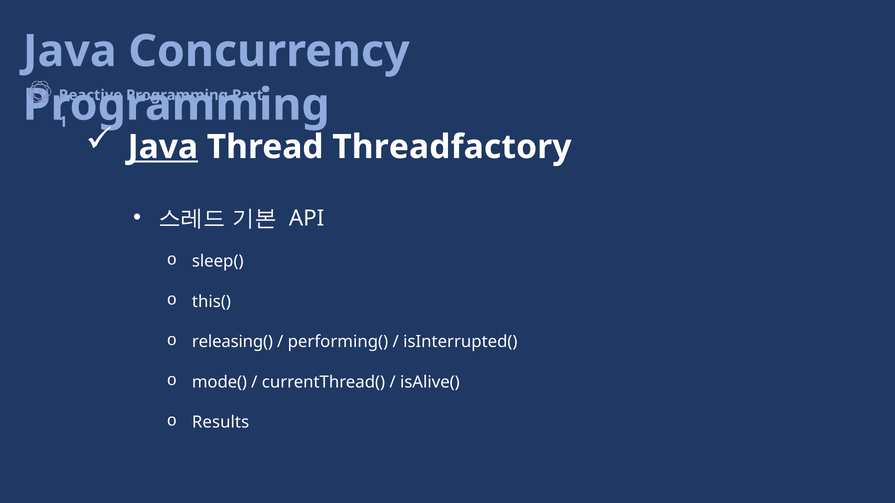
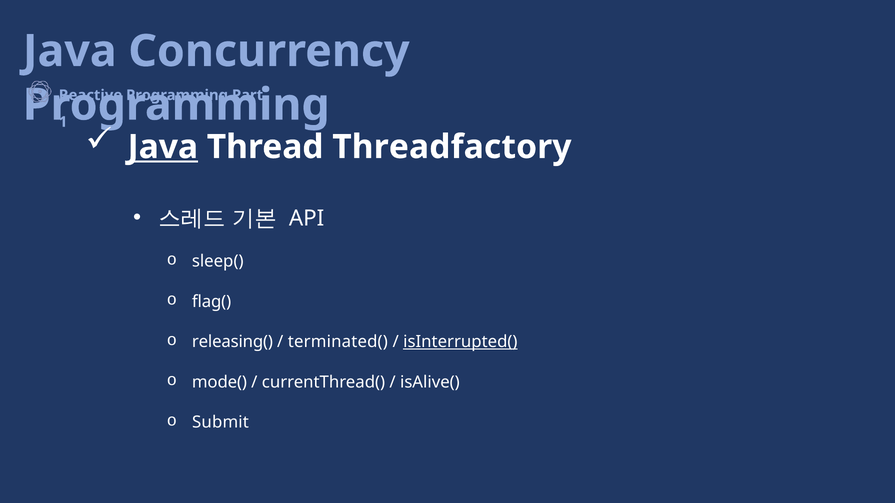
this(: this( -> flag( (212, 302)
performing(: performing( -> terminated( (338, 342)
isInterrupted( underline: none -> present (460, 342)
Results: Results -> Submit (221, 423)
